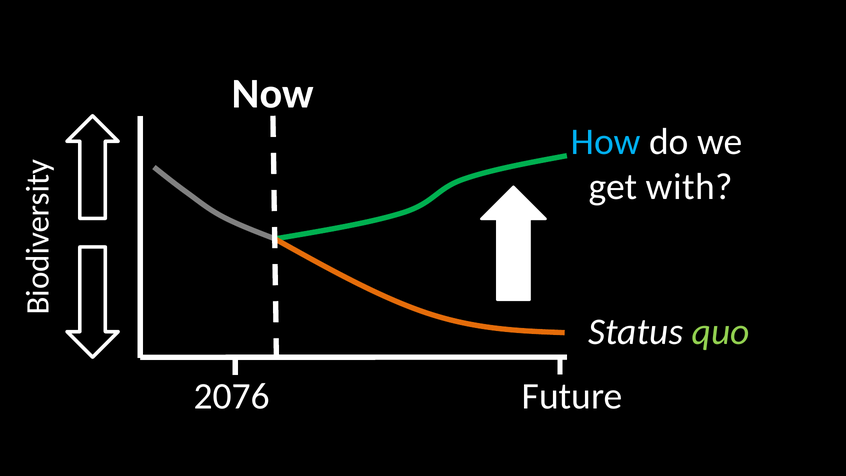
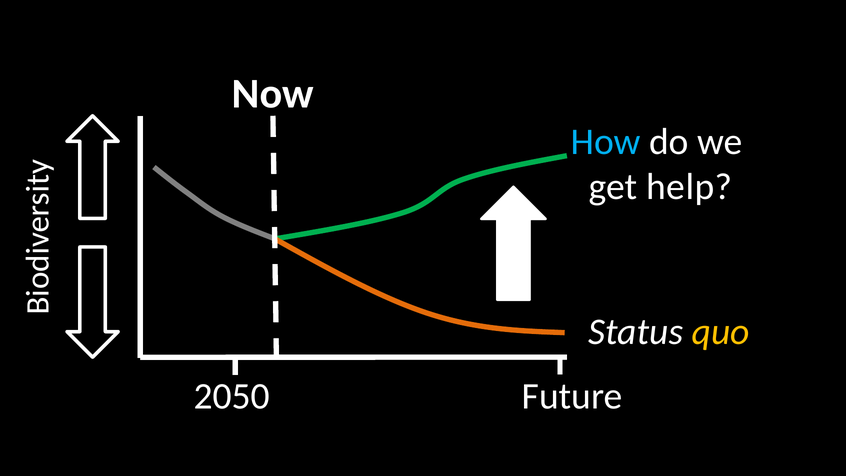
with: with -> help (689, 187)
quo colour: light green -> yellow (721, 332)
2076: 2076 -> 2050 (232, 396)
